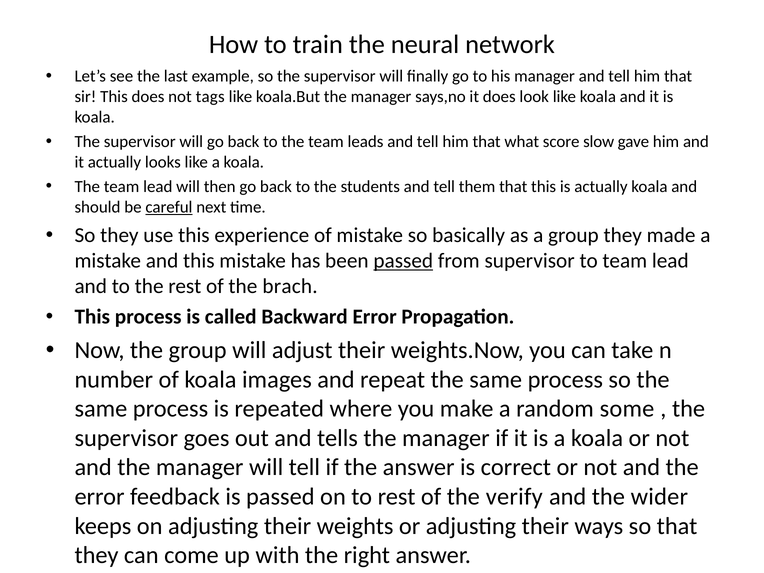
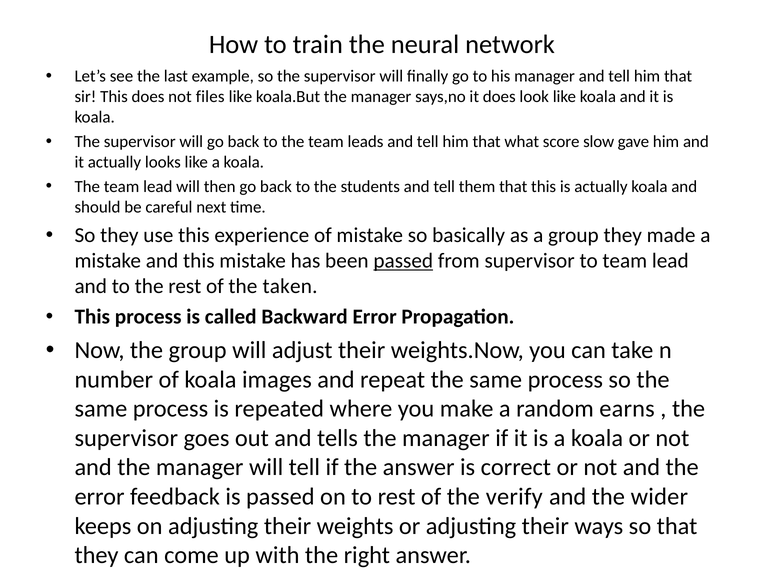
tags: tags -> files (210, 97)
careful underline: present -> none (169, 207)
brach: brach -> taken (290, 286)
some: some -> earns (627, 409)
